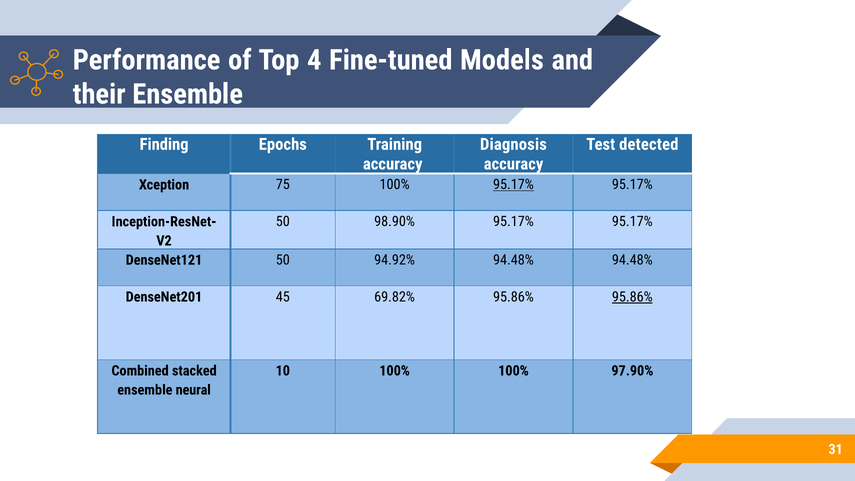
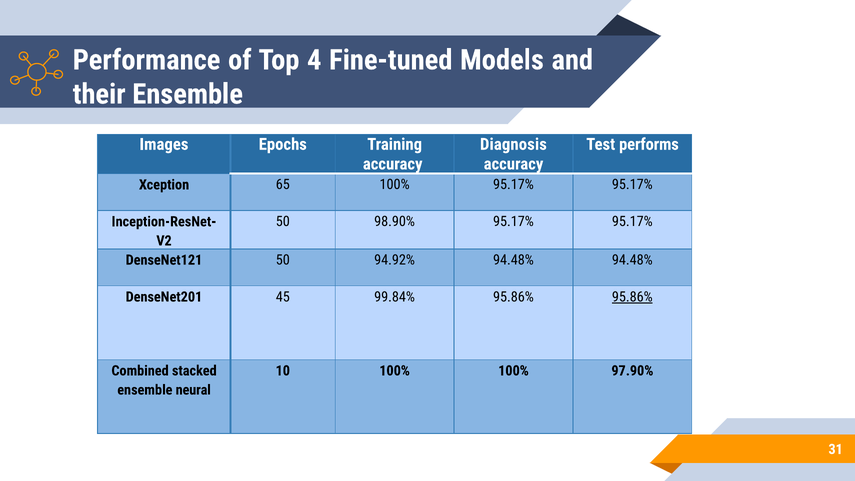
Finding: Finding -> Images (164, 144)
detected: detected -> performs (649, 144)
75: 75 -> 65 (283, 185)
95.17% underline: present -> none (513, 185)
69.82%: 69.82% -> 99.84% (395, 297)
